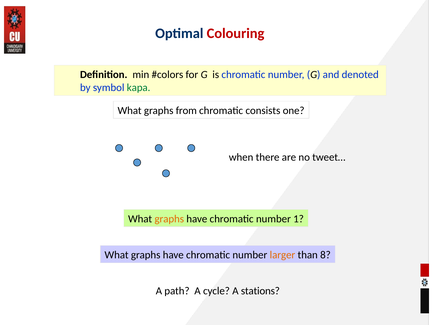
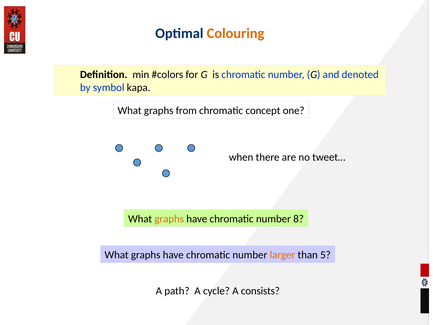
Colouring colour: red -> orange (236, 33)
kapa colour: green -> black (139, 88)
consists: consists -> concept (263, 110)
1: 1 -> 8 (299, 219)
8: 8 -> 5 (325, 255)
stations: stations -> consists (260, 291)
